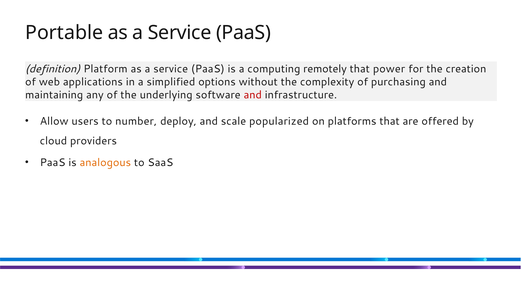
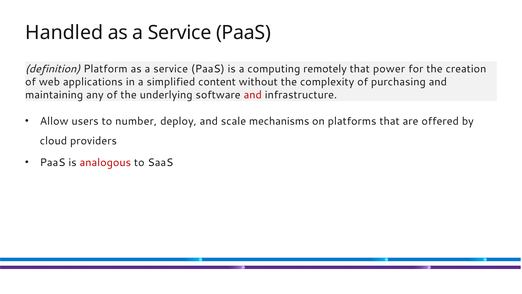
Portable: Portable -> Handled (64, 33)
options: options -> content (217, 82)
popularized: popularized -> mechanisms (279, 121)
analogous colour: orange -> red (105, 162)
